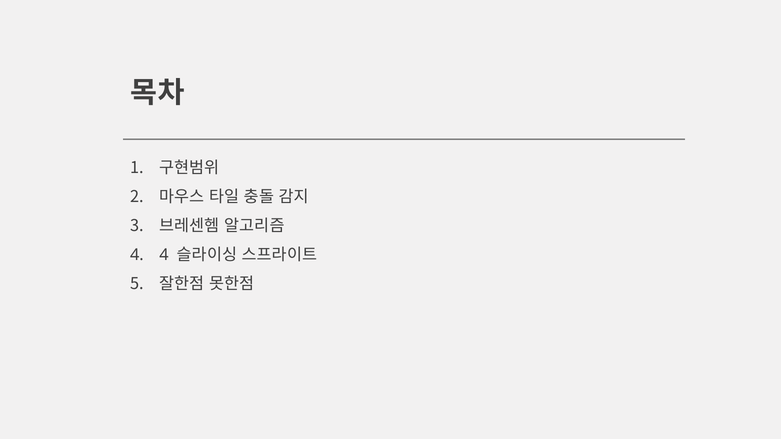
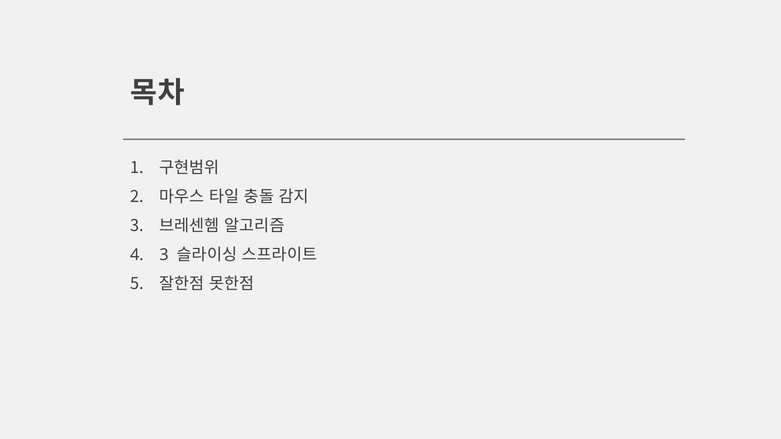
4: 4 -> 3 (164, 255)
